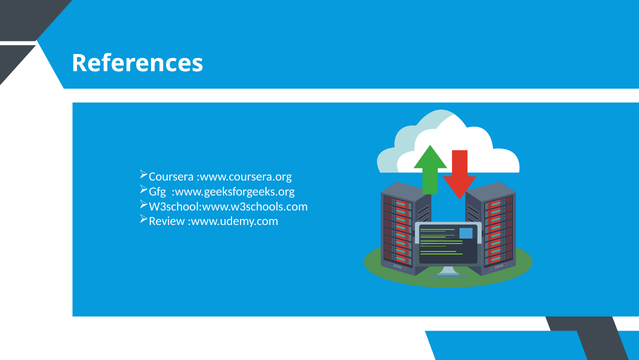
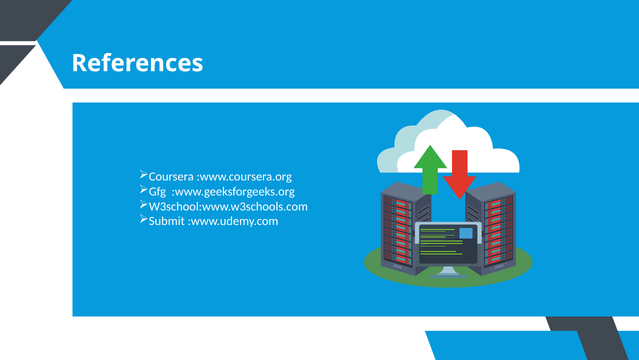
Review: Review -> Submit (167, 221)
